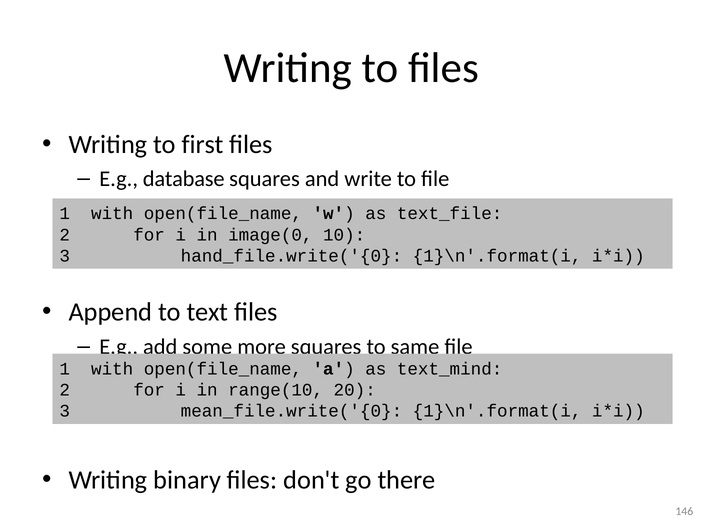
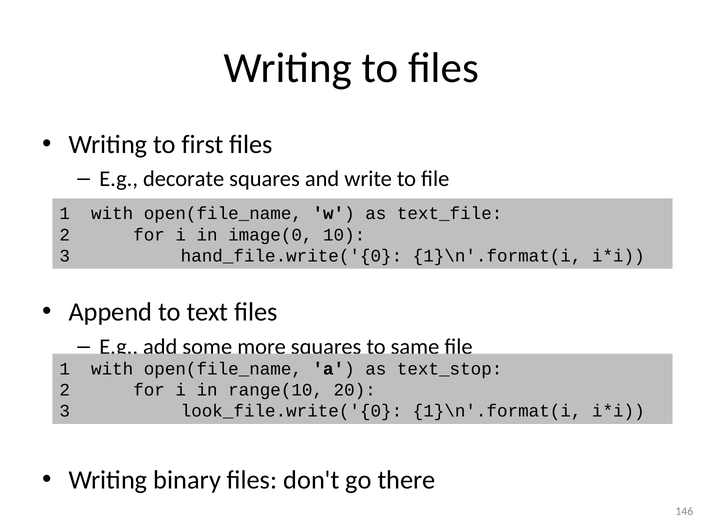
database: database -> decorate (184, 179)
text_mind: text_mind -> text_stop (450, 368)
mean_file.write('{0: mean_file.write('{0 -> look_file.write('{0 (291, 411)
